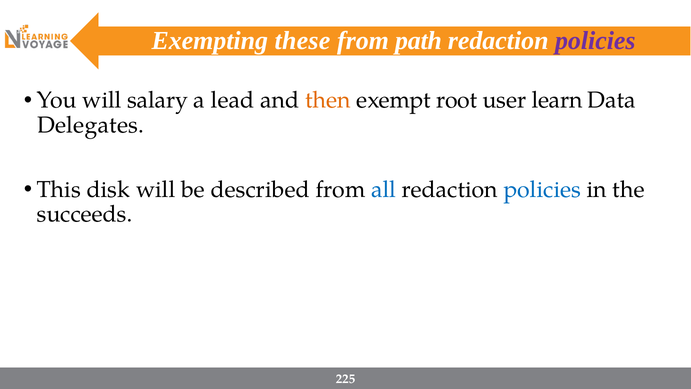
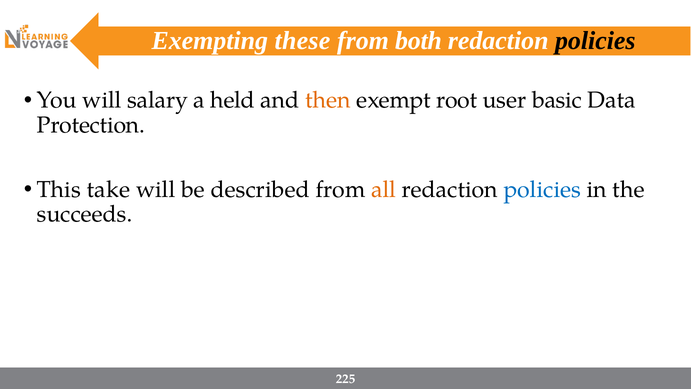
path: path -> both (418, 41)
policies colour: purple -> black (595, 41)
lead: lead -> held (233, 100)
learn: learn -> basic (557, 100)
Delegates: Delegates -> Protection (91, 125)
disk: disk -> take (108, 189)
all colour: blue -> orange (384, 189)
